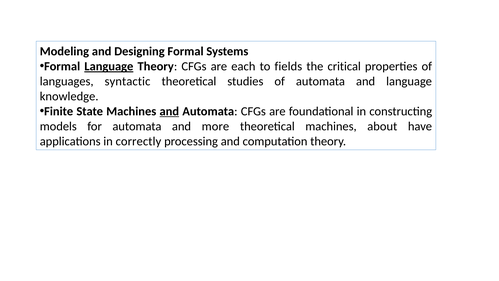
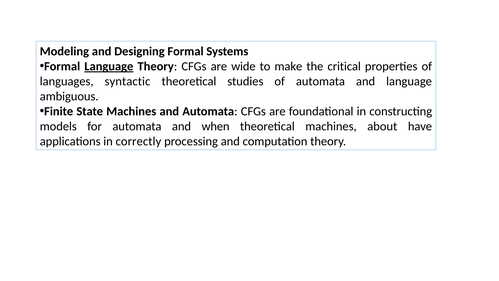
each: each -> wide (243, 66)
fields: fields -> make (288, 66)
knowledge: knowledge -> ambiguous (69, 96)
and underline: present -> none (169, 111)
more: more -> when (216, 126)
